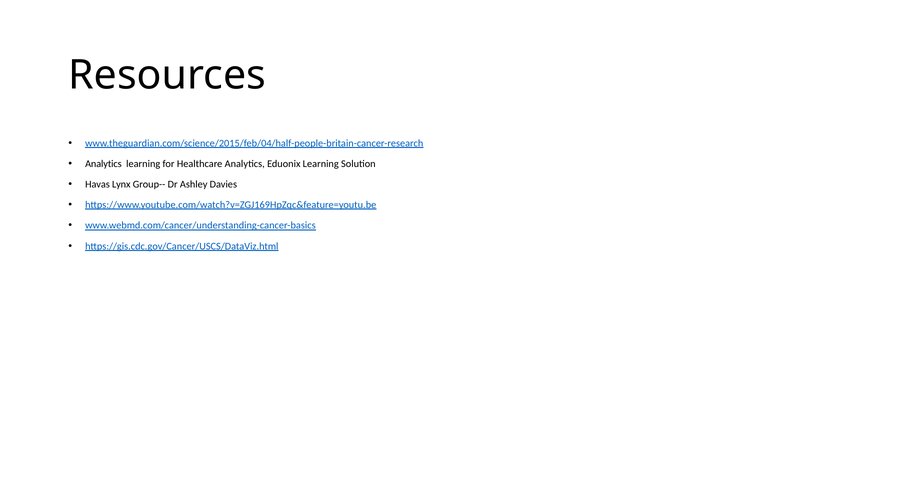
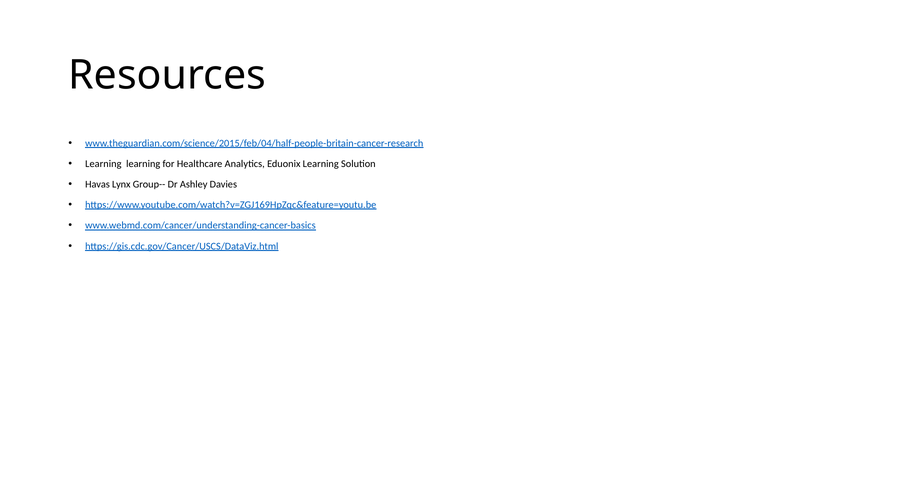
Analytics: Analytics -> Learning (103, 164)
